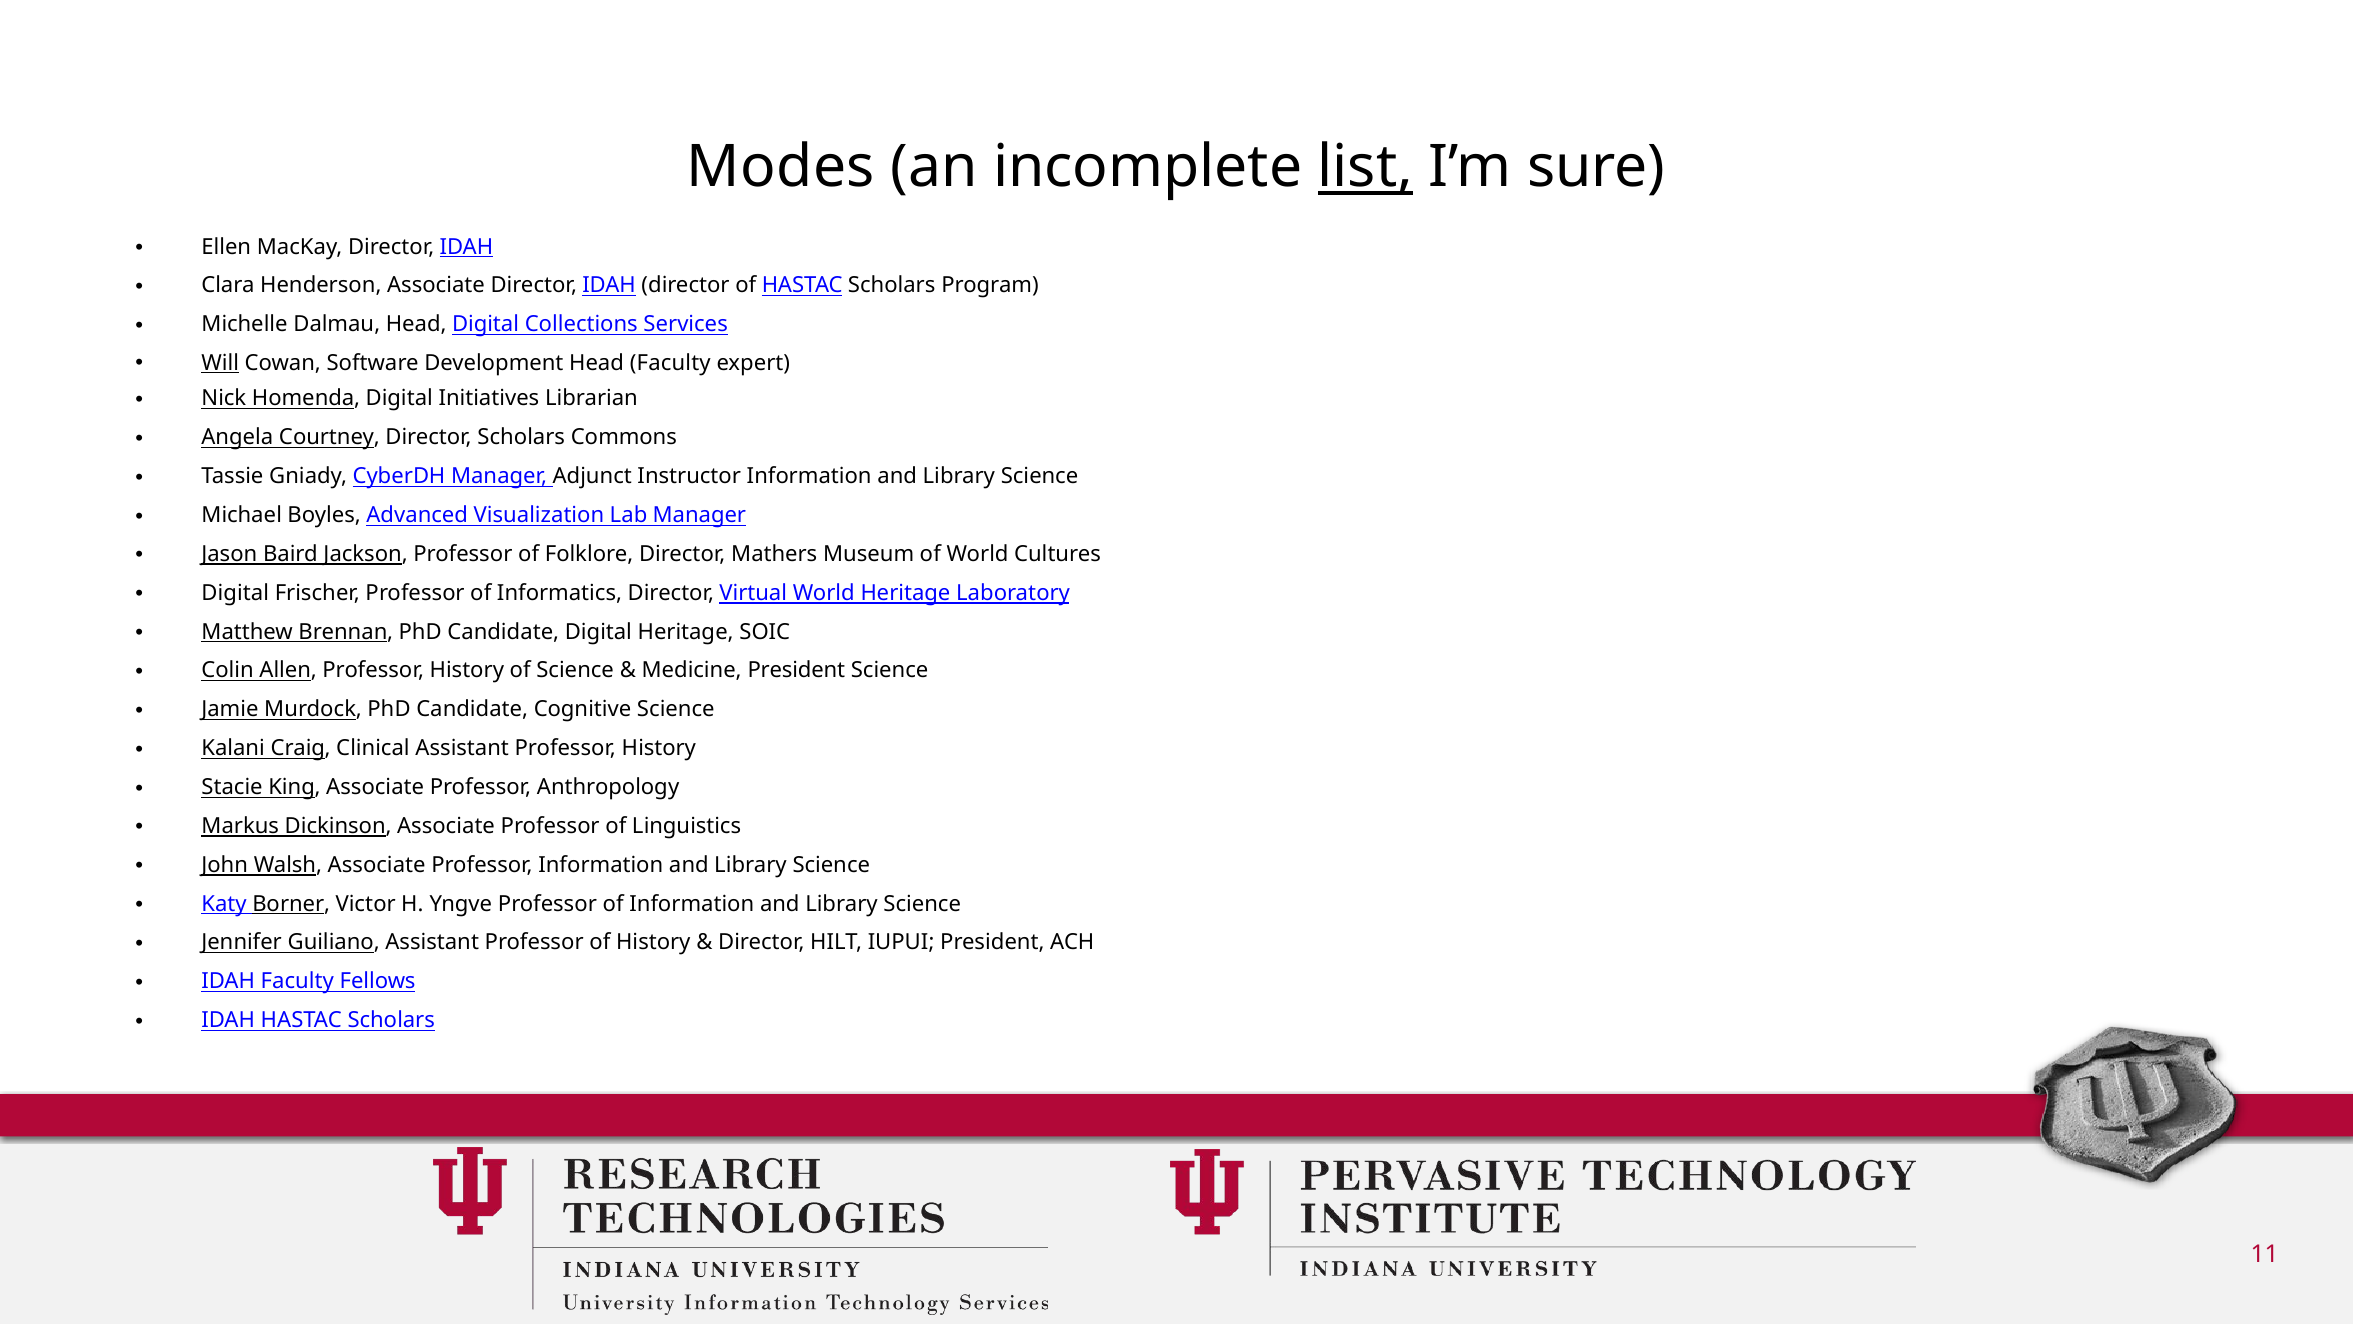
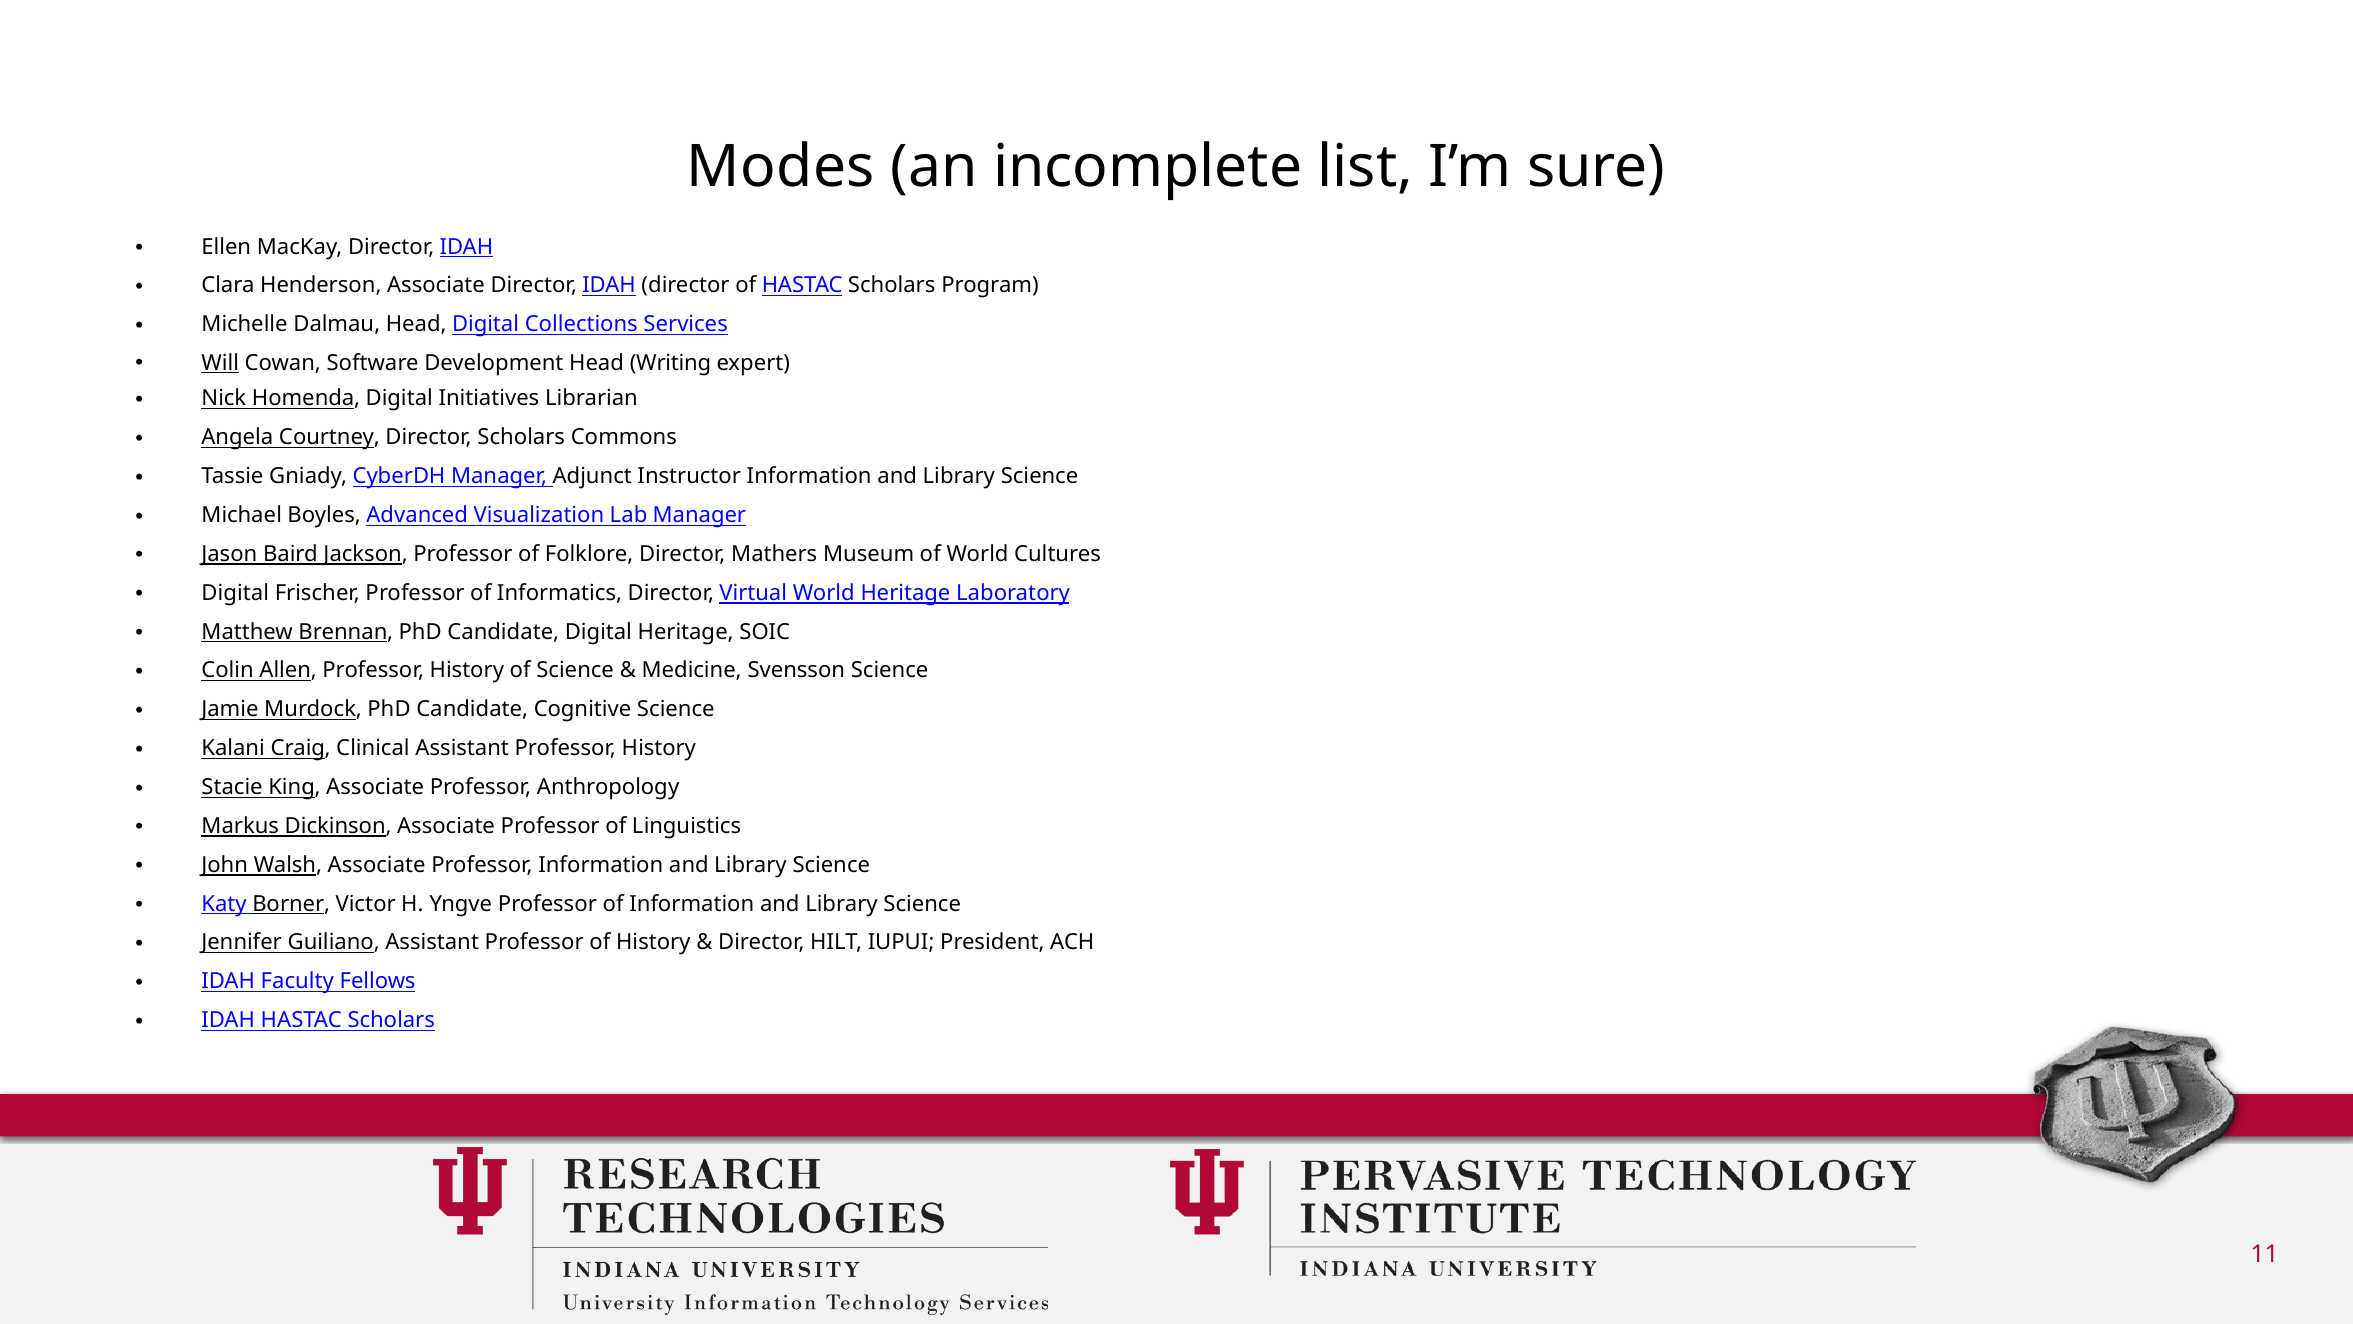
list underline: present -> none (1365, 167)
Head Faculty: Faculty -> Writing (670, 363)
Medicine President: President -> Svensson (796, 670)
